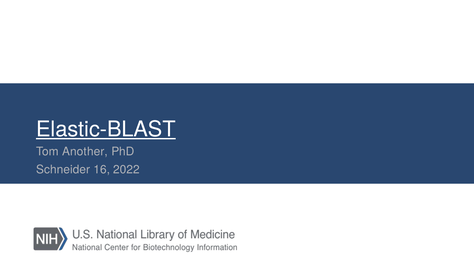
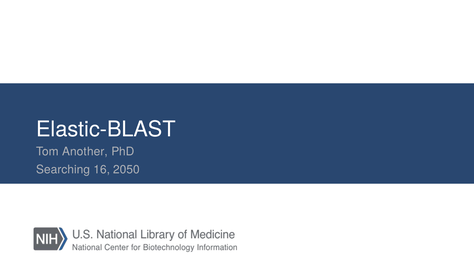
Elastic-BLAST underline: present -> none (106, 129)
Schneider: Schneider -> Searching (63, 169)
2022: 2022 -> 2050 (126, 169)
